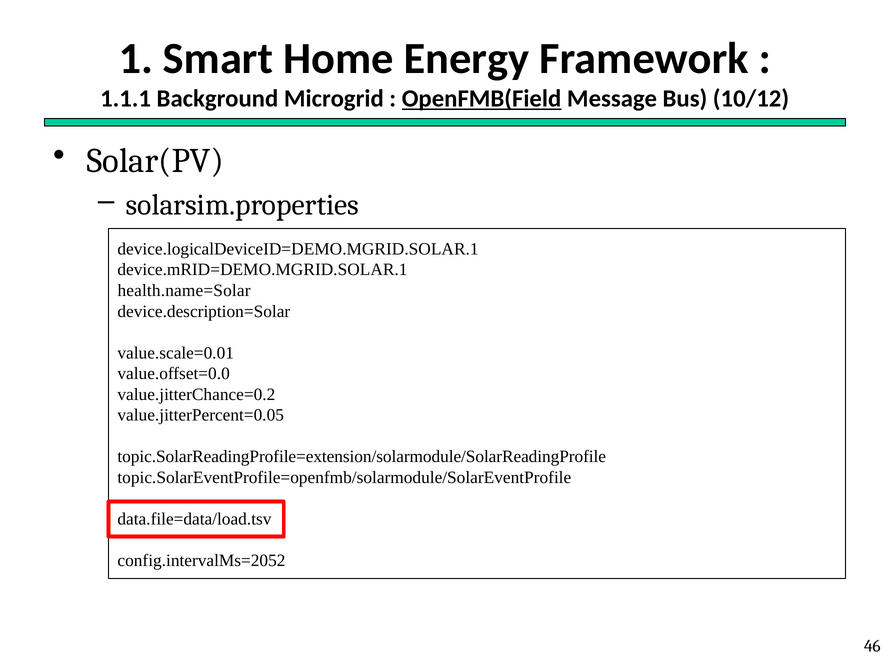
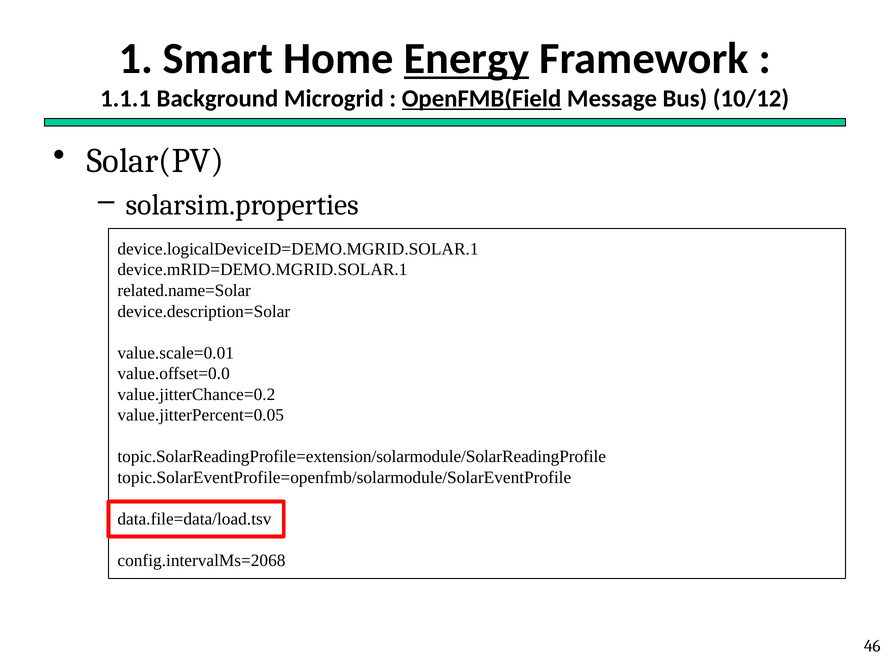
Energy underline: none -> present (467, 59)
health.name=Solar: health.name=Solar -> related.name=Solar (184, 291)
config.intervalMs=2052: config.intervalMs=2052 -> config.intervalMs=2068 (201, 561)
